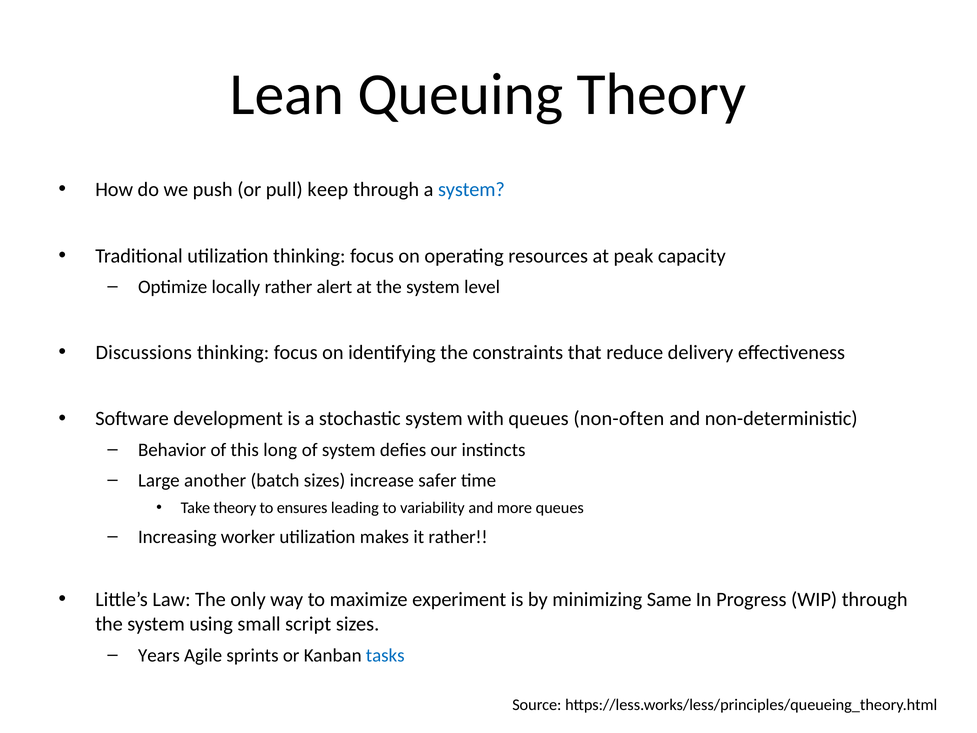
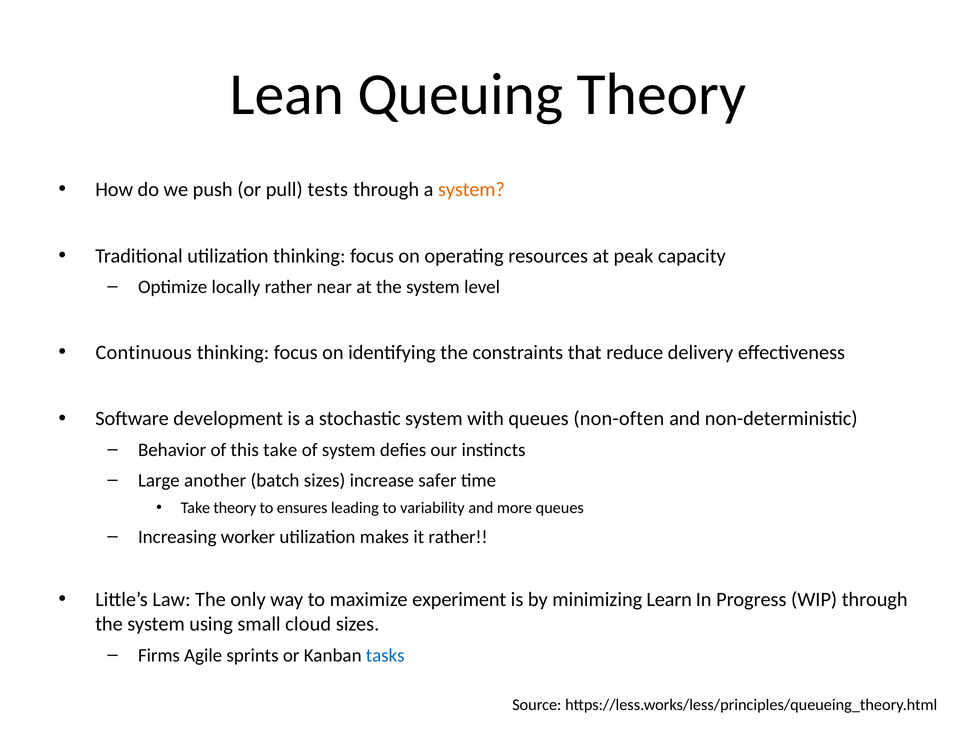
keep: keep -> tests (328, 189)
system colour: blue -> orange (471, 189)
alert: alert -> near (334, 287)
Discussions: Discussions -> Continuous (144, 352)
this long: long -> take (280, 450)
Same: Same -> Learn (669, 599)
script: script -> cloud (308, 624)
Years: Years -> Firms (159, 655)
